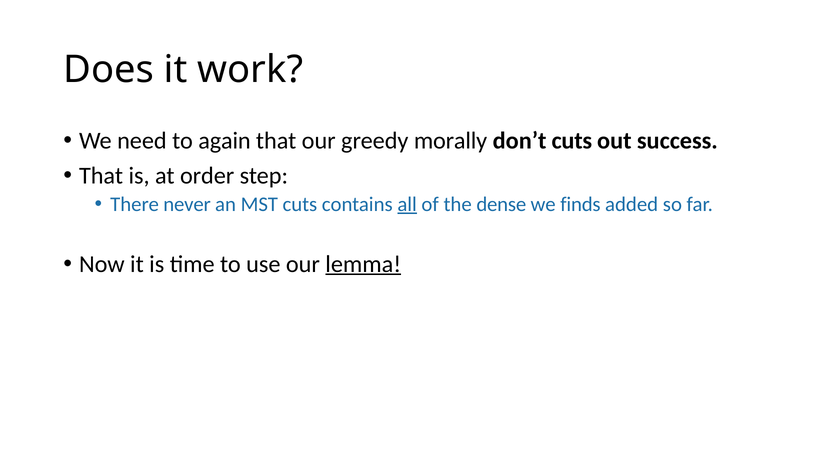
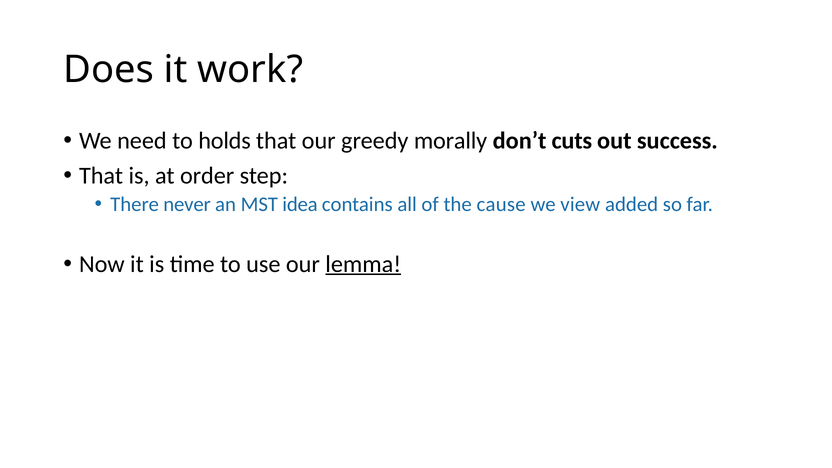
again: again -> holds (225, 141)
MST cuts: cuts -> idea (300, 204)
all underline: present -> none (407, 204)
dense: dense -> cause (501, 204)
finds: finds -> view (580, 204)
